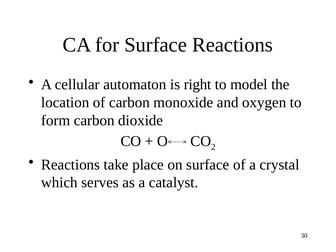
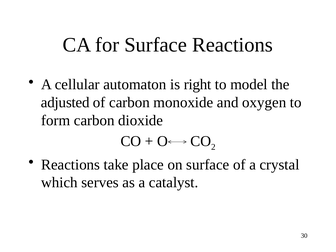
location: location -> adjusted (65, 102)
